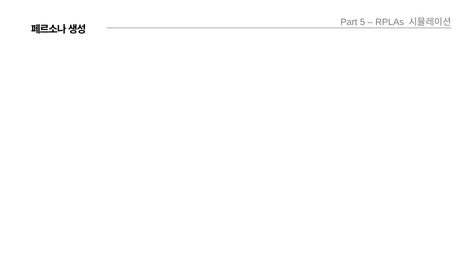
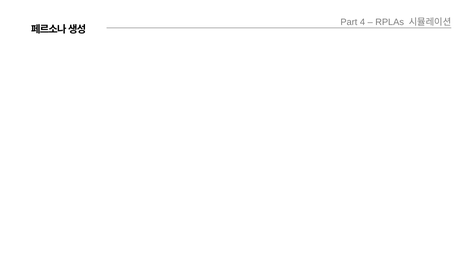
5: 5 -> 4 (362, 22)
